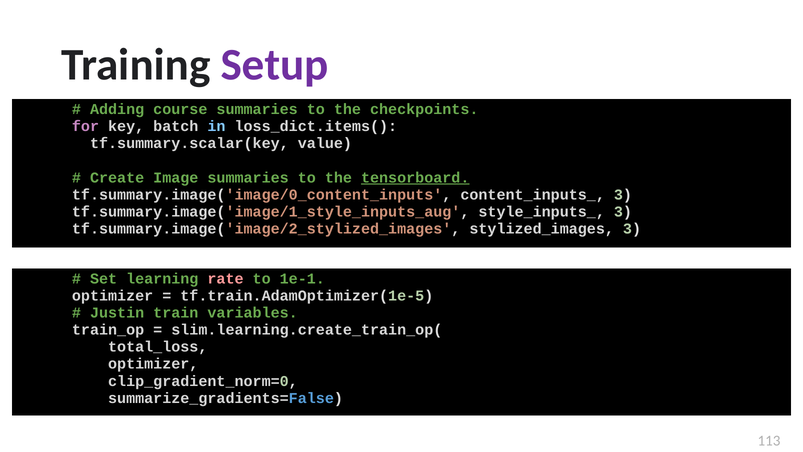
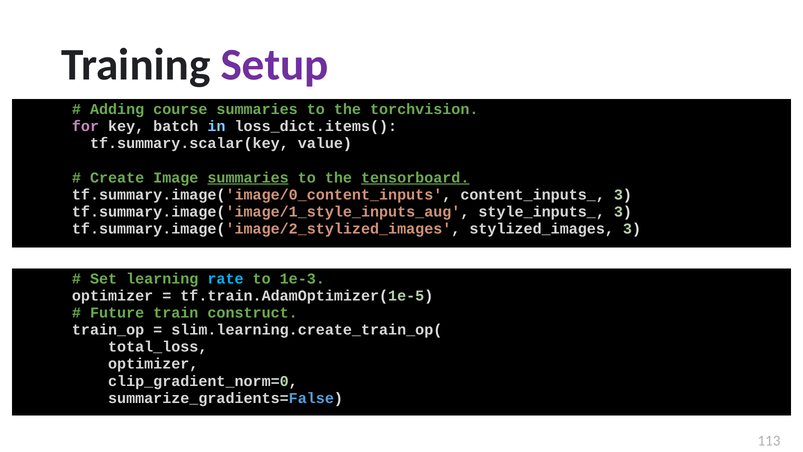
checkpoints: checkpoints -> torchvision (424, 109)
summaries underline: none -> present (248, 178)
rate colour: pink -> light blue (226, 278)
1e-1: 1e-1 -> 1e-3 (302, 278)
Justin: Justin -> Future (117, 313)
variables: variables -> construct (253, 313)
